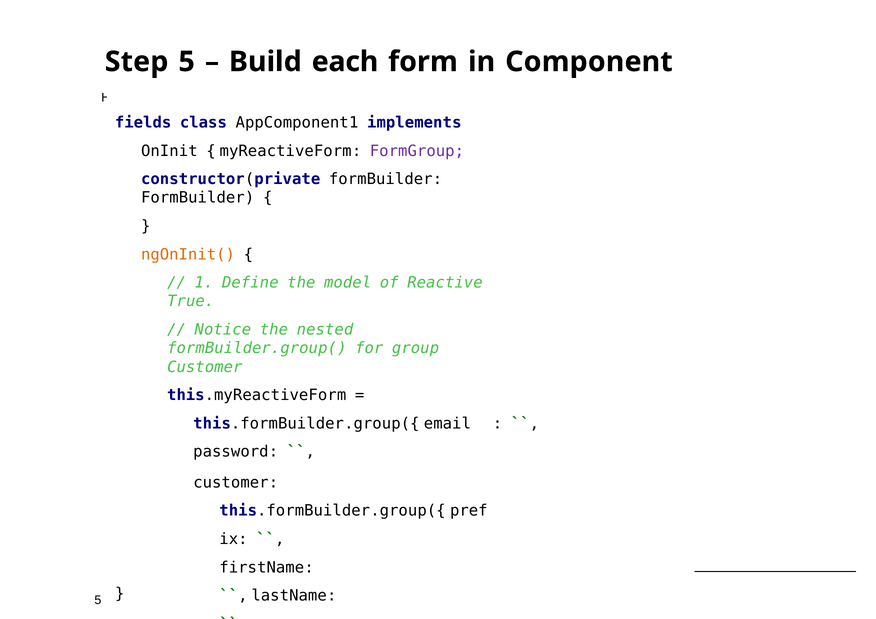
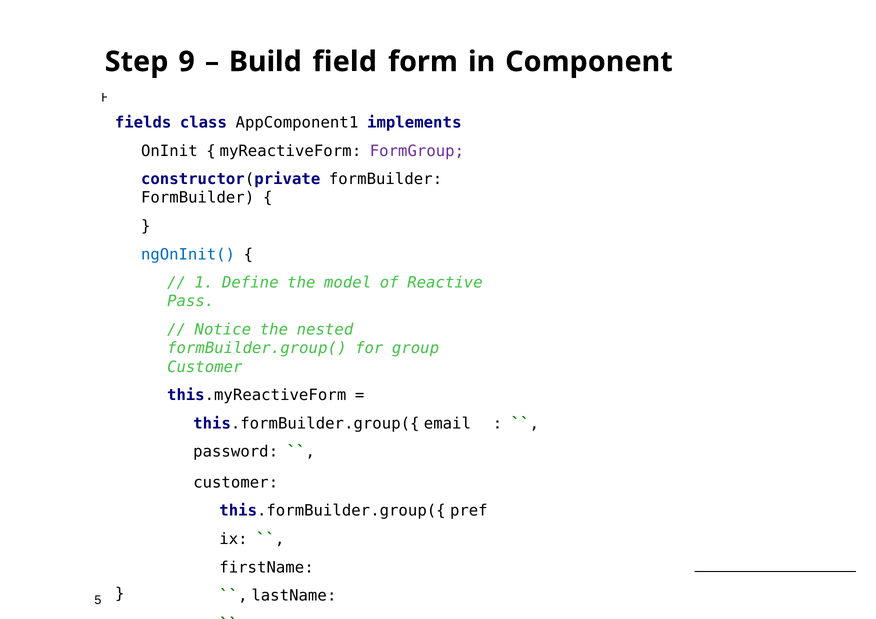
Step 5: 5 -> 9 (187, 62)
each: each -> field (345, 62)
ngOnInit( colour: orange -> blue (188, 255)
True: True -> Pass (191, 302)
